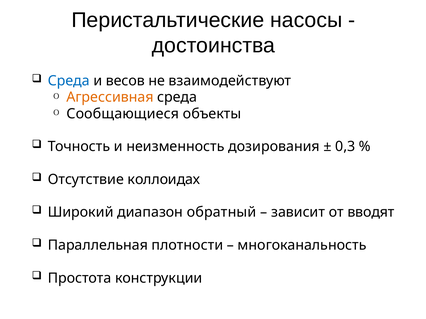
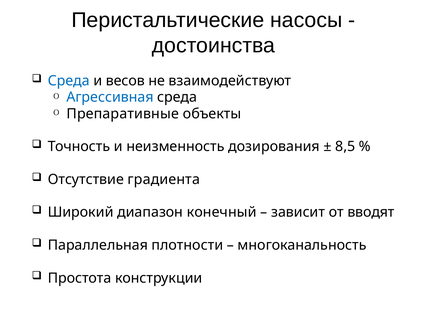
Агрессивная colour: orange -> blue (110, 97)
Сообщающиеся: Сообщающиеся -> Препаративные (123, 114)
0,3: 0,3 -> 8,5 (345, 147)
коллоидах: коллоидах -> градиента (164, 180)
обратный: обратный -> конечный (222, 213)
